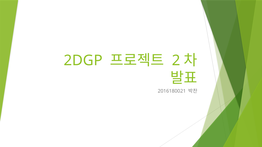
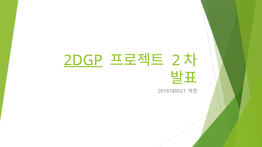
2DGP underline: none -> present (83, 61)
